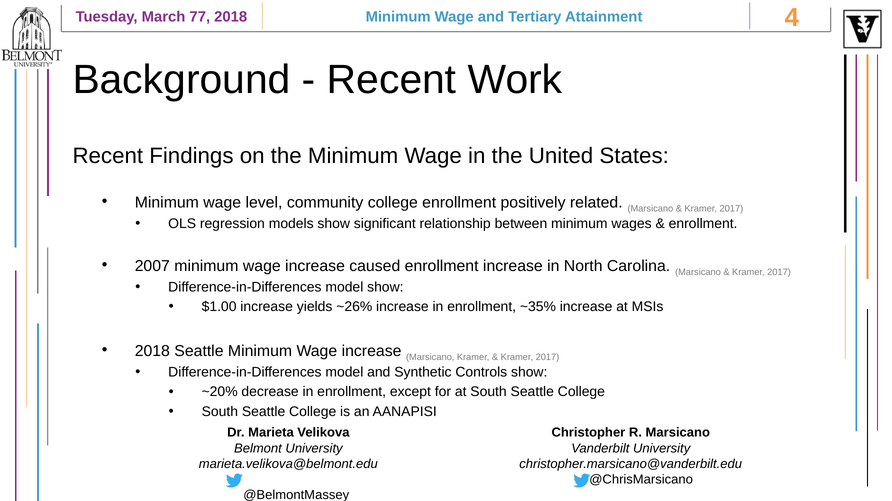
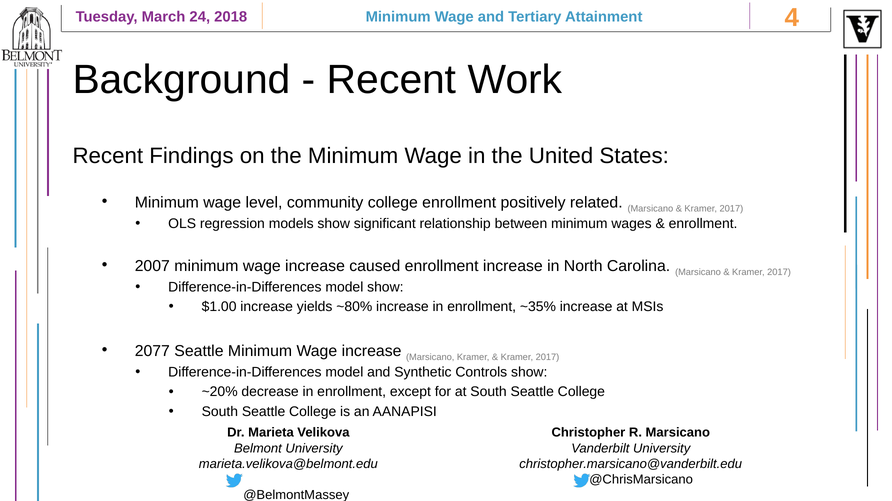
77: 77 -> 24 (200, 17)
~26%: ~26% -> ~80% (354, 307)
2018: 2018 -> 2077 (152, 351)
